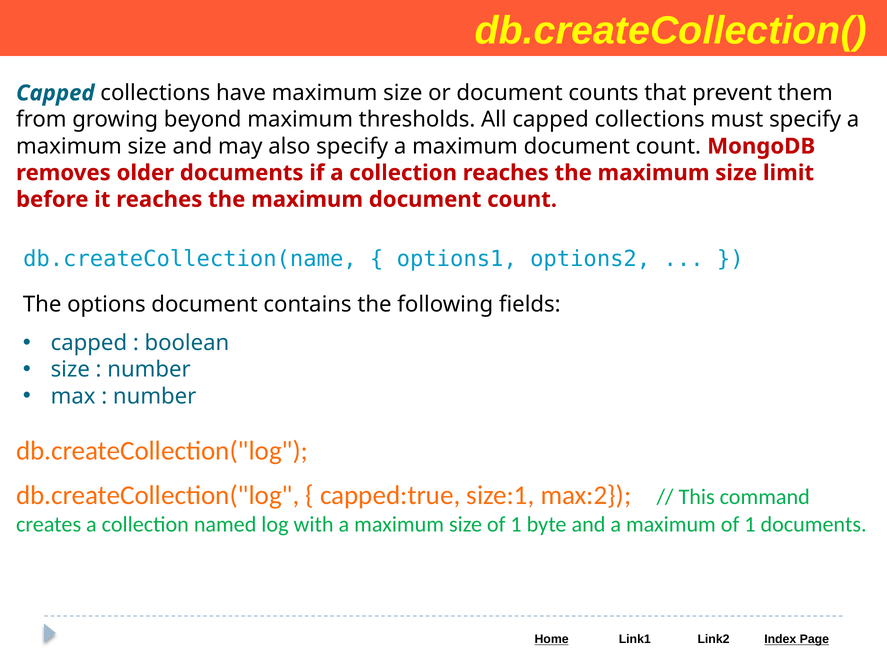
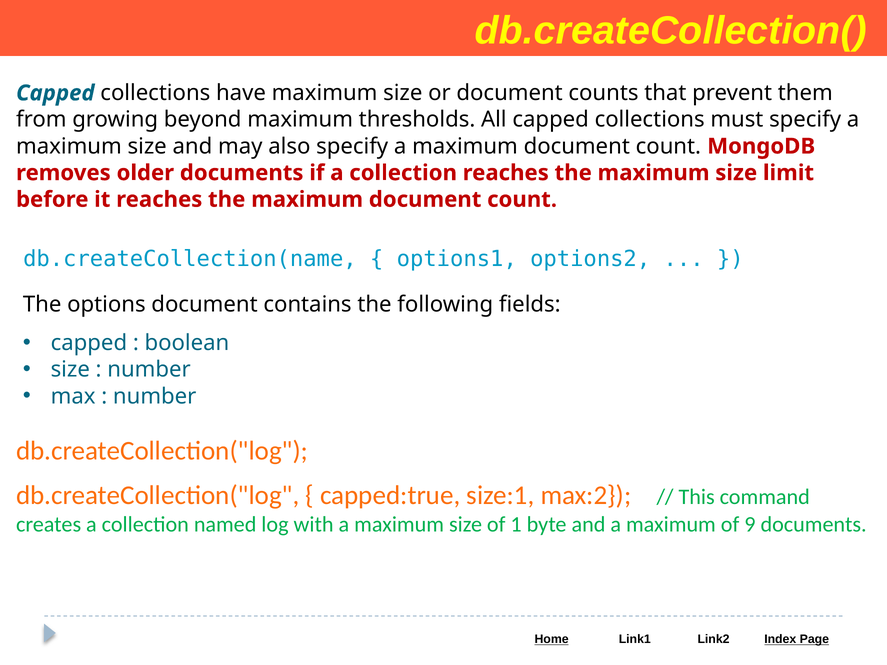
maximum of 1: 1 -> 9 (750, 525)
